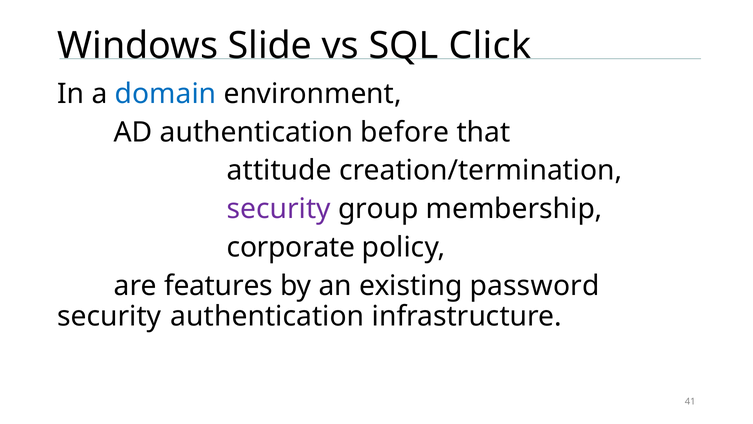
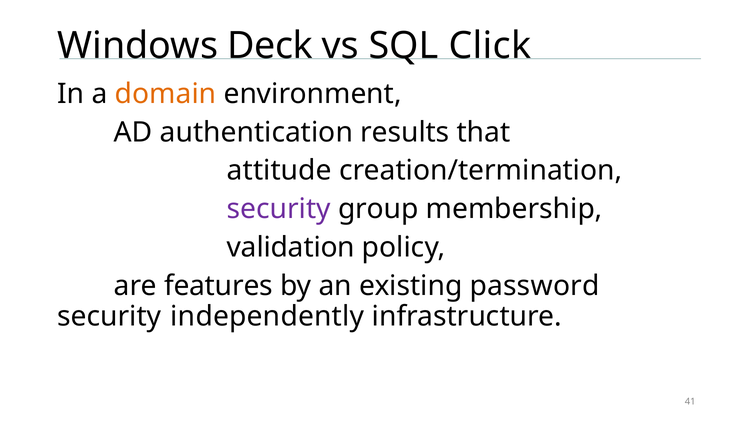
Slide: Slide -> Deck (270, 46)
domain colour: blue -> orange (166, 94)
before: before -> results (405, 132)
corporate: corporate -> validation (291, 247)
security authentication: authentication -> independently (267, 316)
